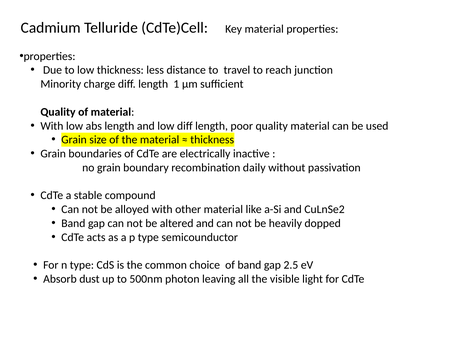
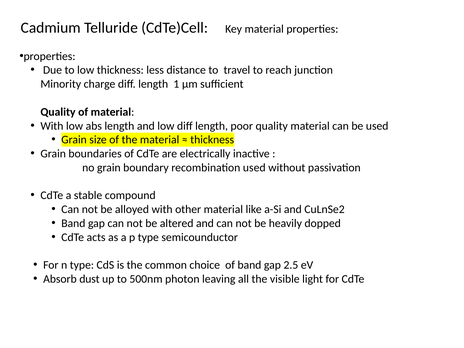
recombination daily: daily -> used (254, 168)
